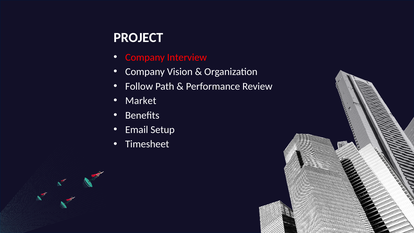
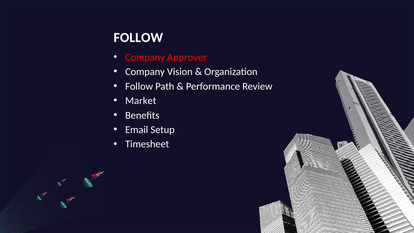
PROJECT: PROJECT -> FOLLOW (138, 37)
Interview: Interview -> Approver (187, 57)
